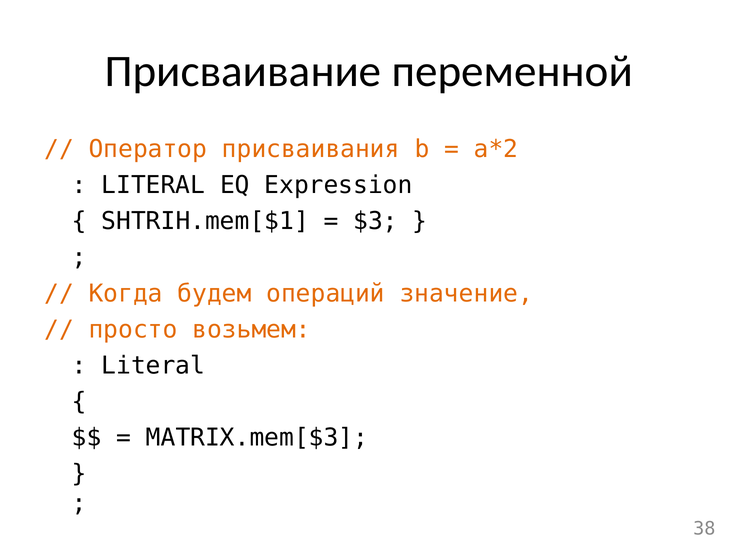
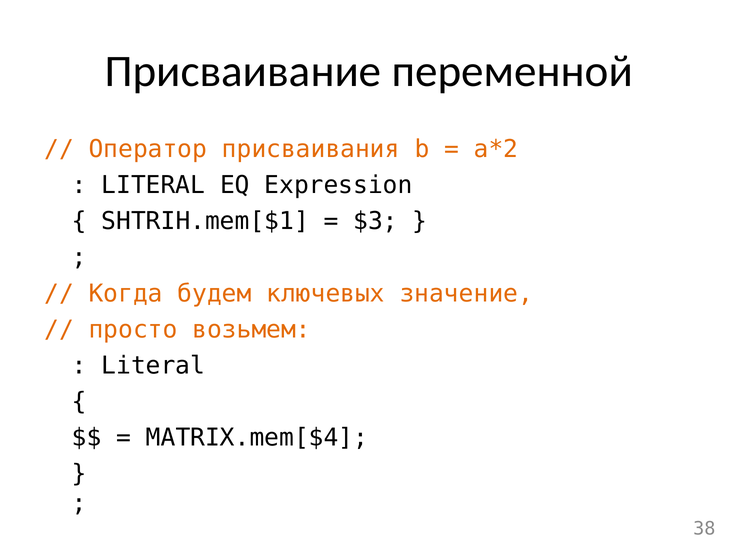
операций: операций -> ключевых (326, 294)
MATRIX.mem[$3: MATRIX.mem[$3 -> MATRIX.mem[$4 (257, 438)
